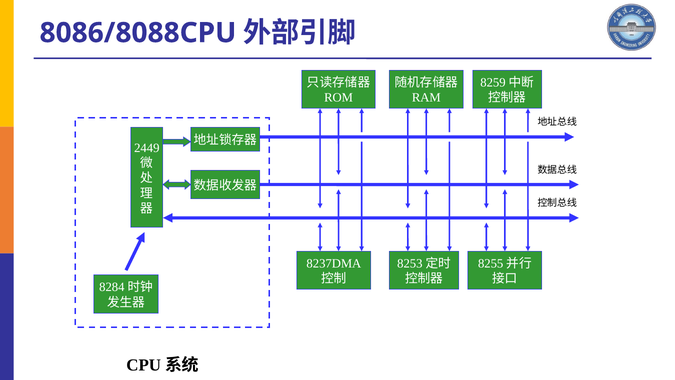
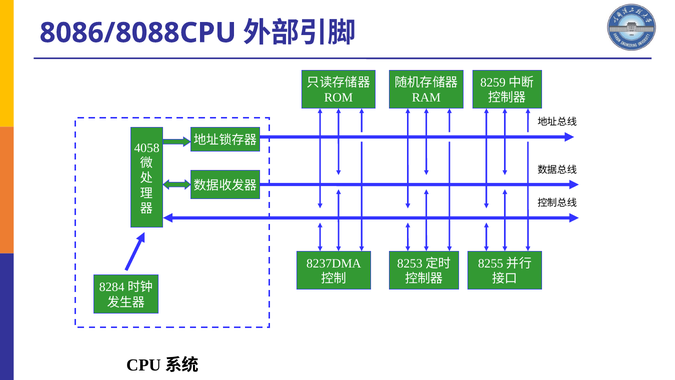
2449: 2449 -> 4058 (147, 148)
